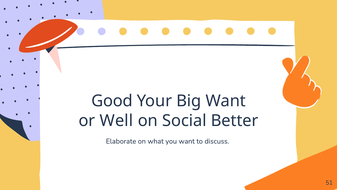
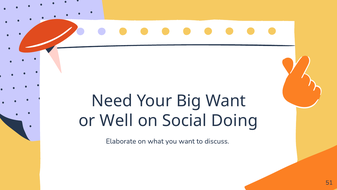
Good: Good -> Need (112, 101)
Better: Better -> Doing (234, 120)
